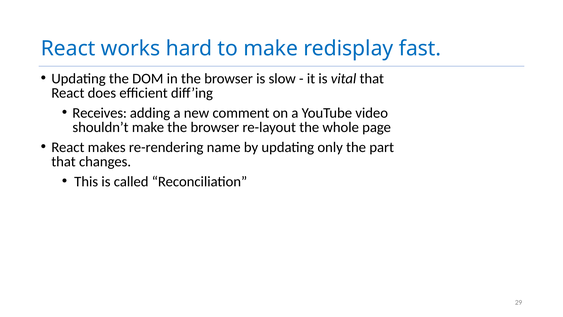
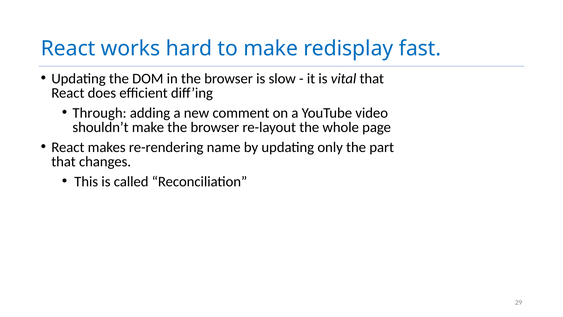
Receives: Receives -> Through (100, 113)
